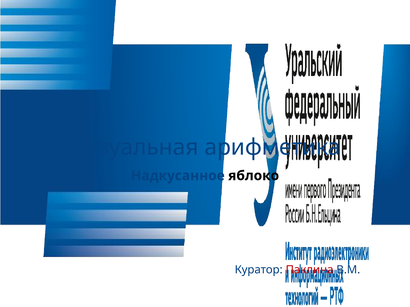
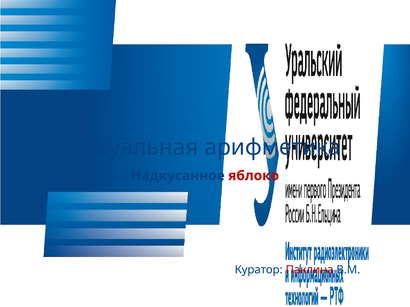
яблоко colour: black -> red (254, 176)
